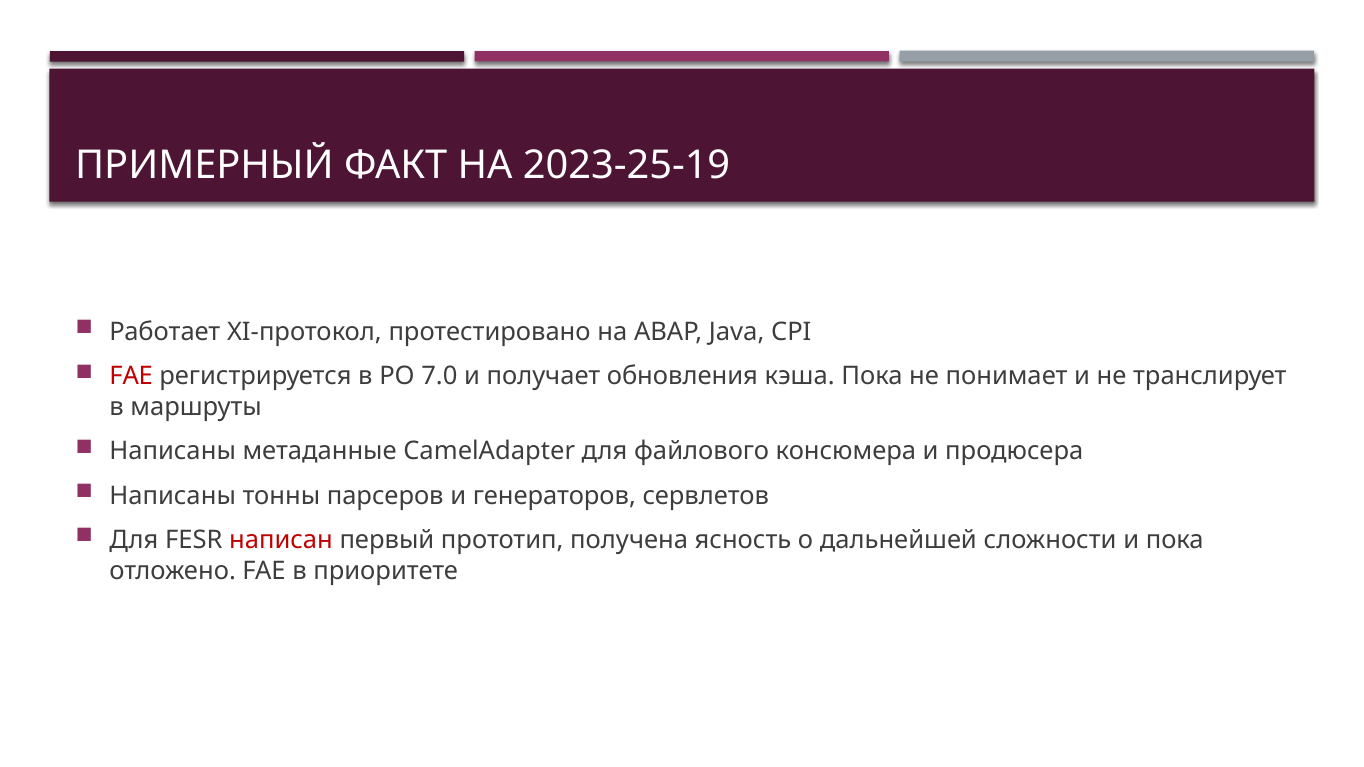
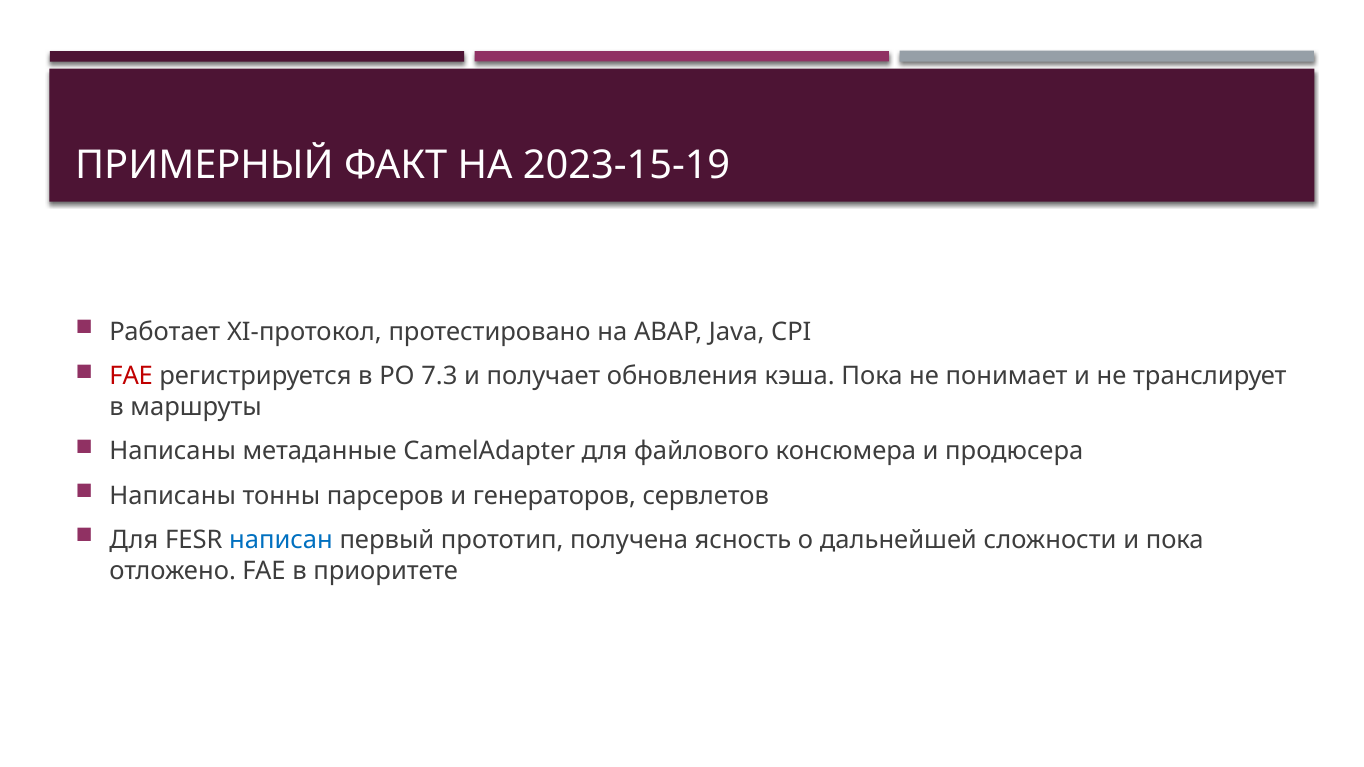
2023-25-19: 2023-25-19 -> 2023-15-19 (627, 166)
7.0: 7.0 -> 7.3 (439, 376)
написан colour: red -> blue (281, 540)
